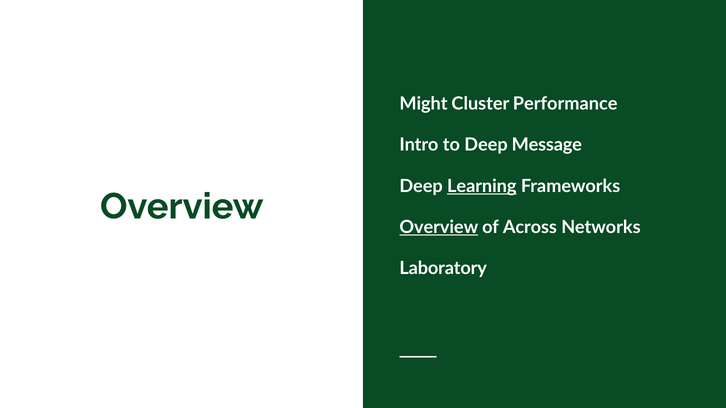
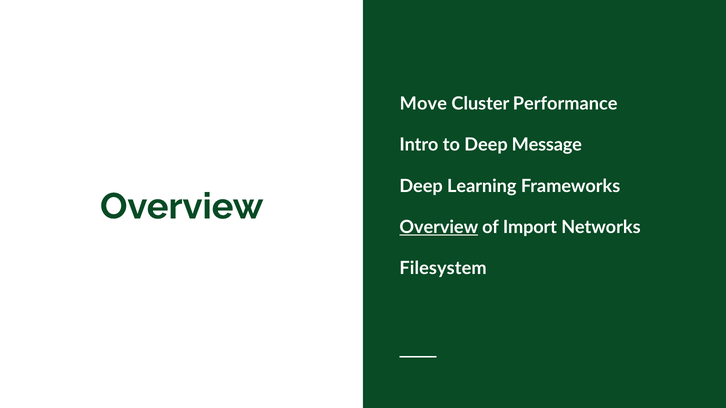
Might: Might -> Move (423, 104)
Learning underline: present -> none (482, 186)
Across: Across -> Import (530, 227)
Laboratory: Laboratory -> Filesystem (443, 269)
